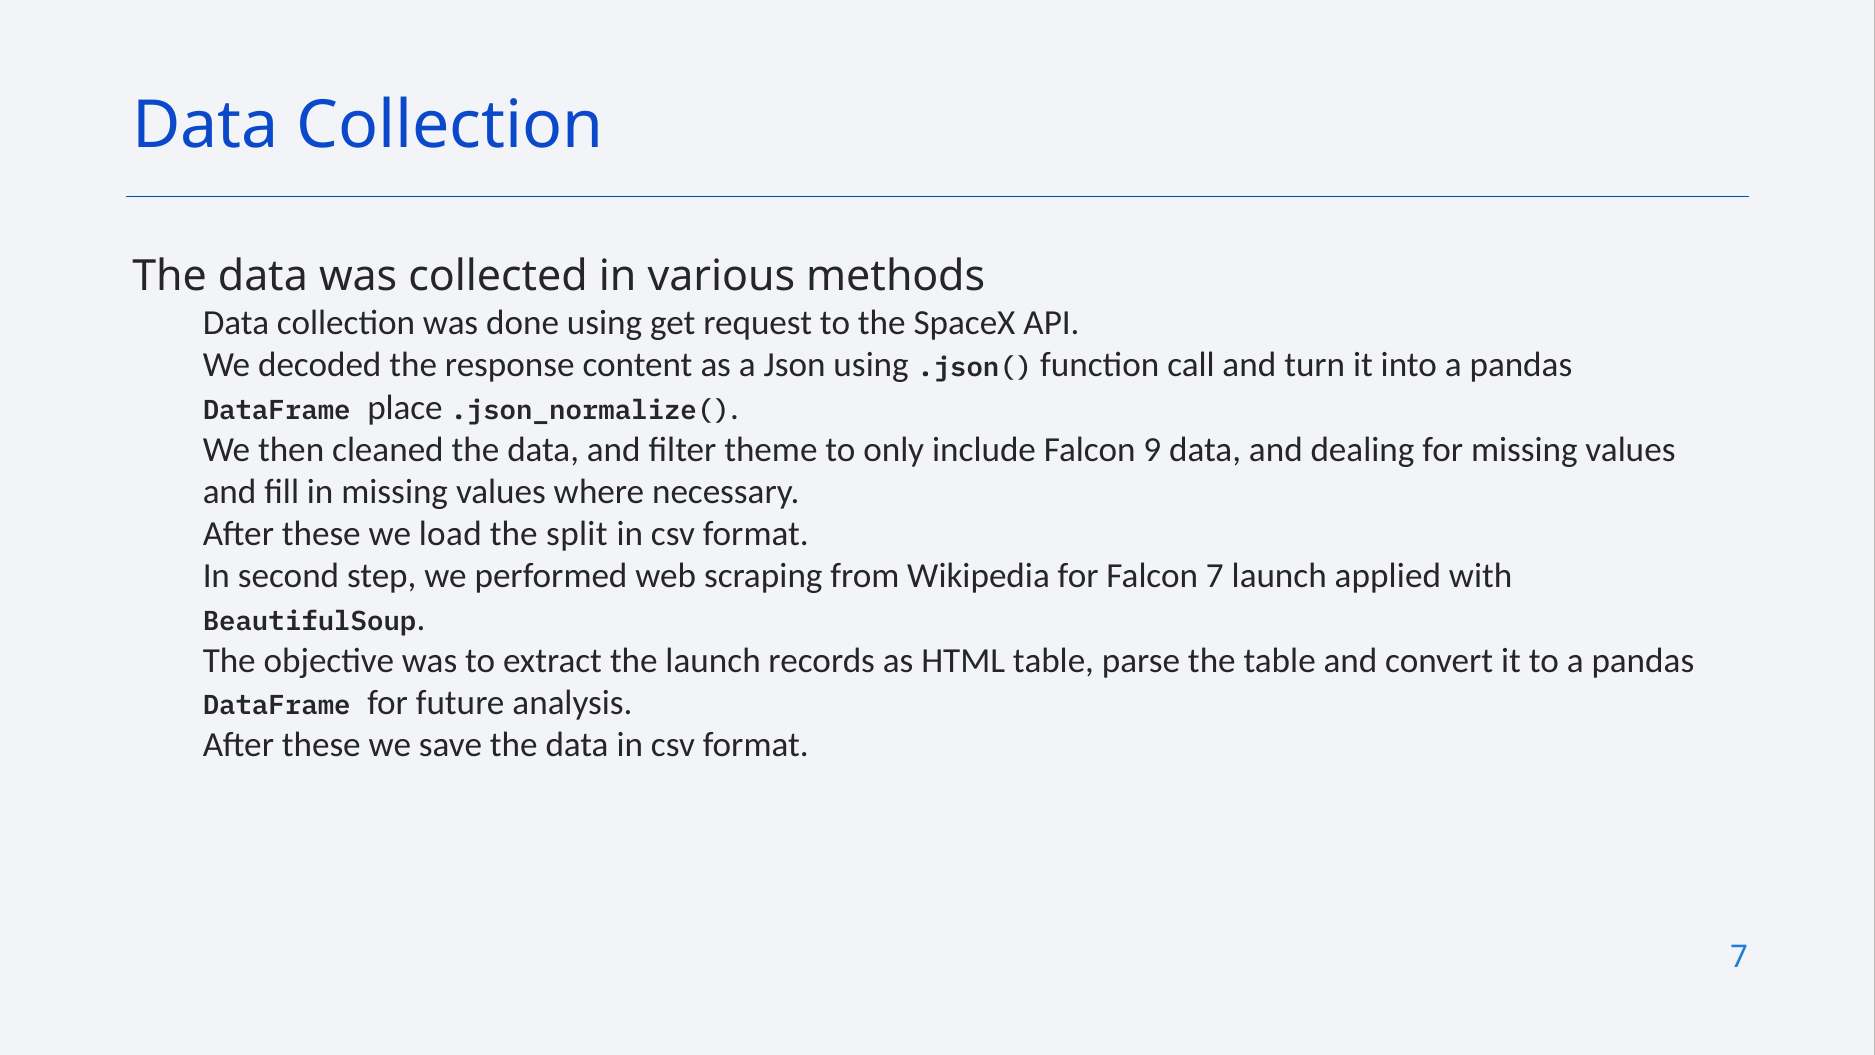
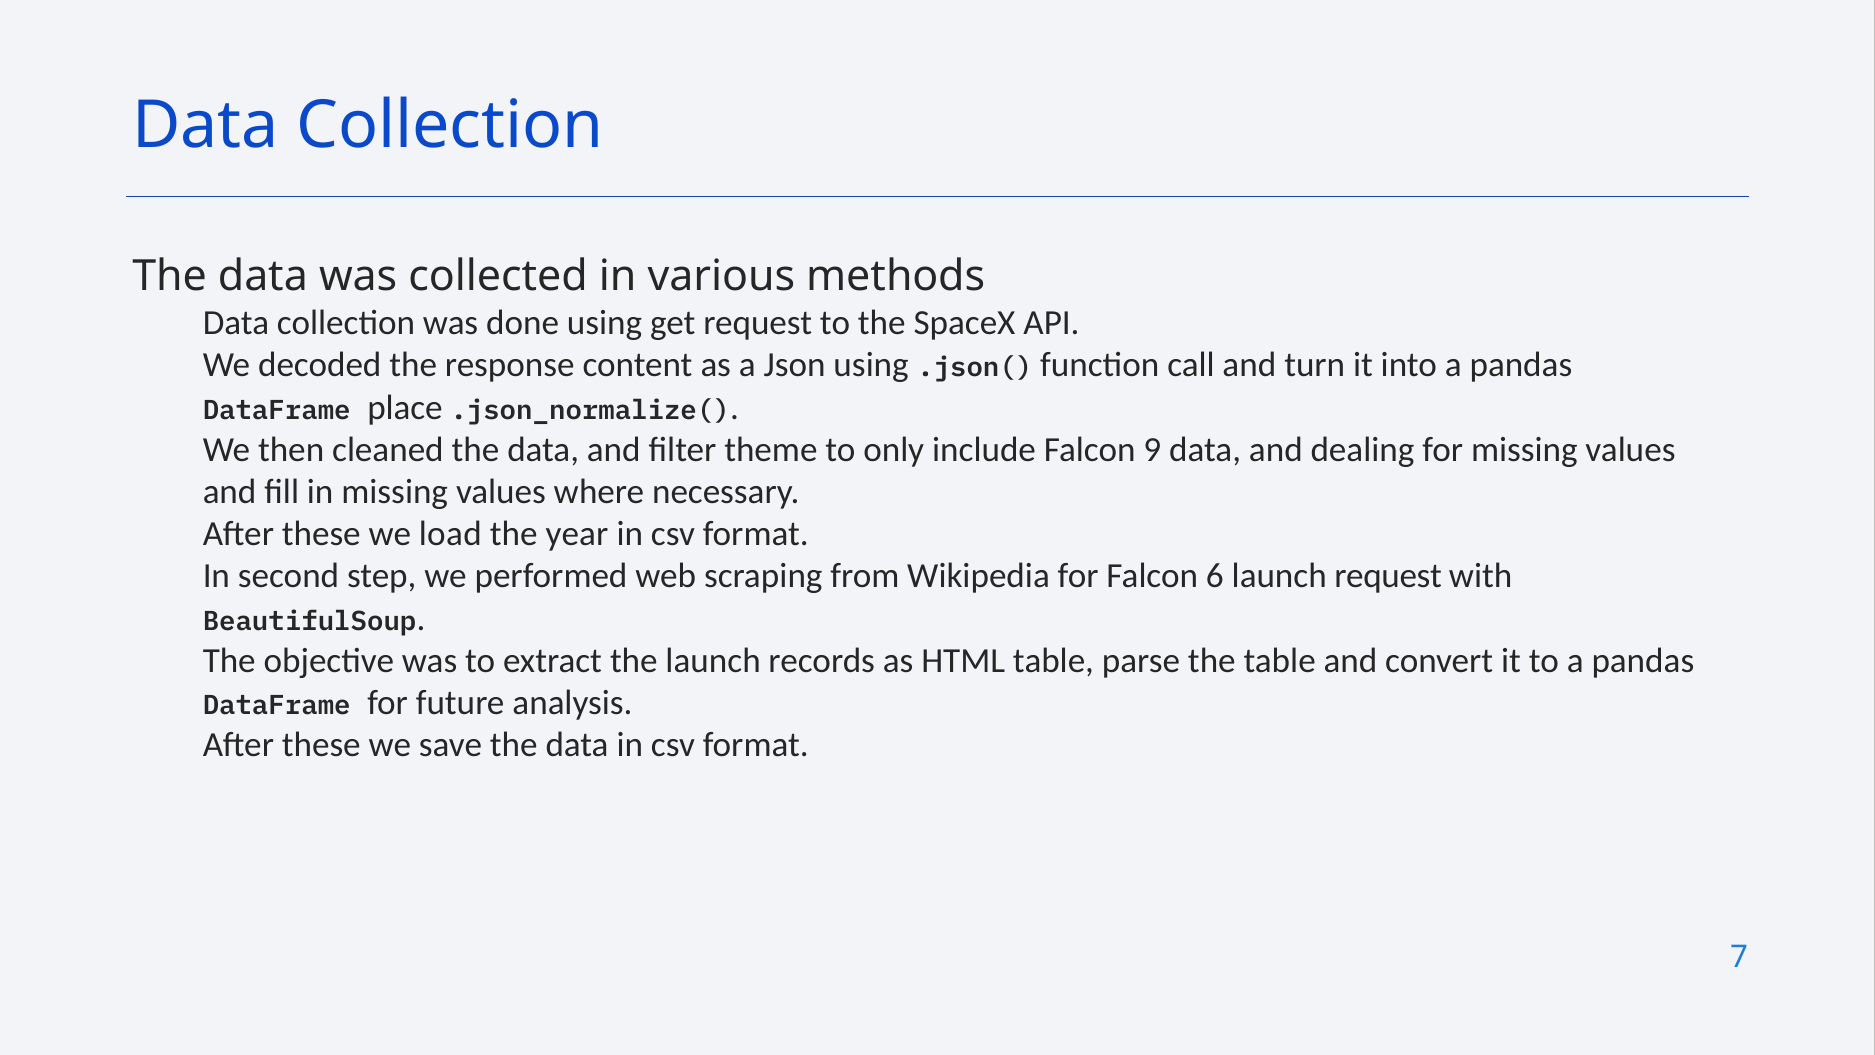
split: split -> year (577, 534)
Falcon 7: 7 -> 6 (1215, 576)
launch applied: applied -> request (1388, 576)
